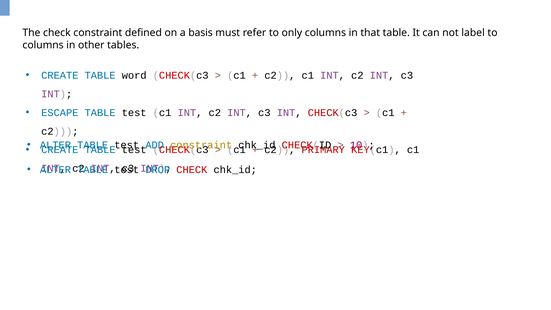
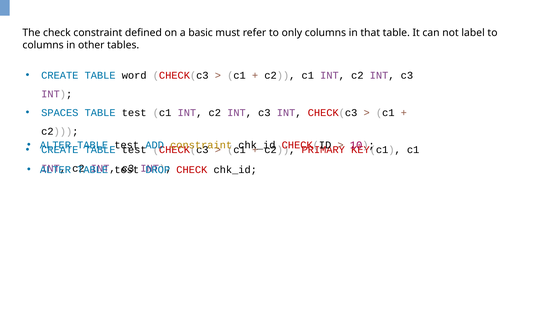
basis: basis -> basic (201, 33)
ESCAPE: ESCAPE -> SPACES (60, 113)
